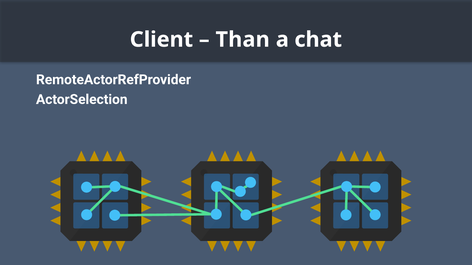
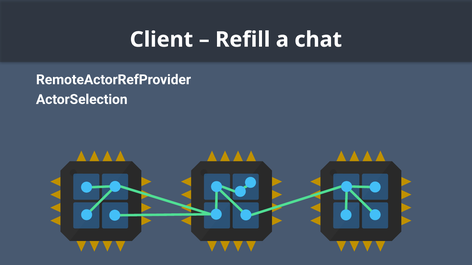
Than: Than -> Refill (243, 40)
